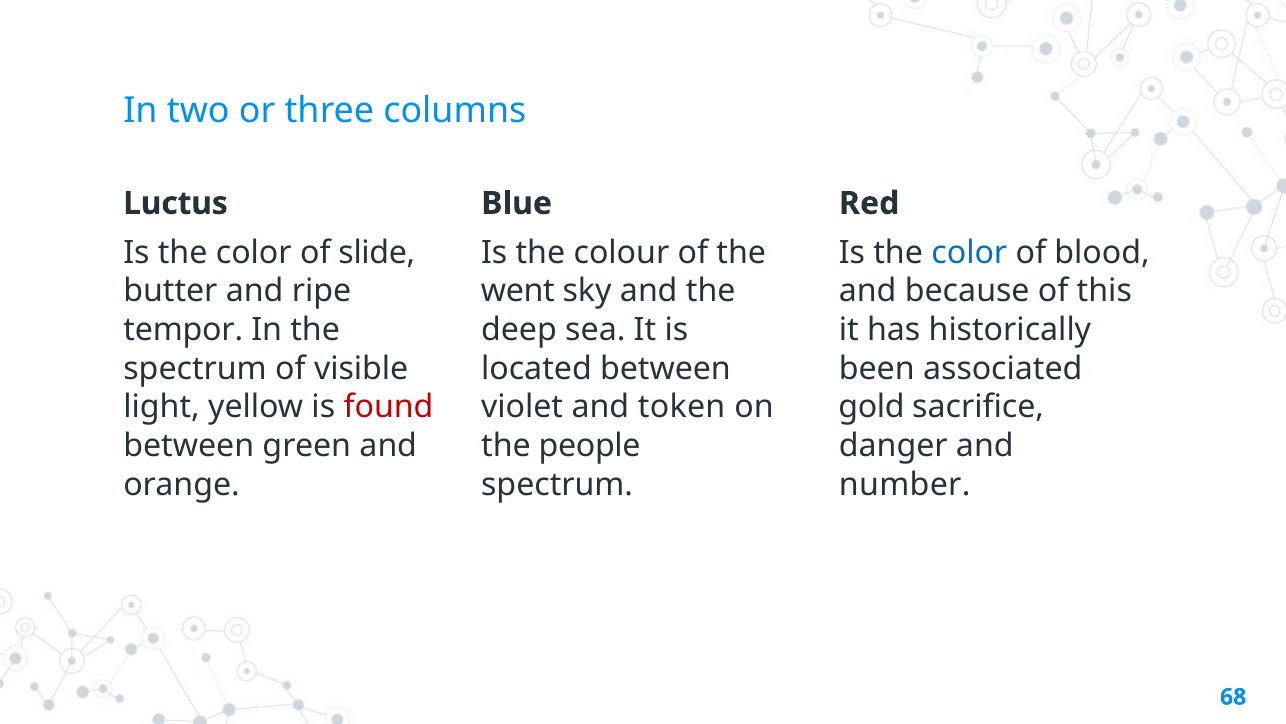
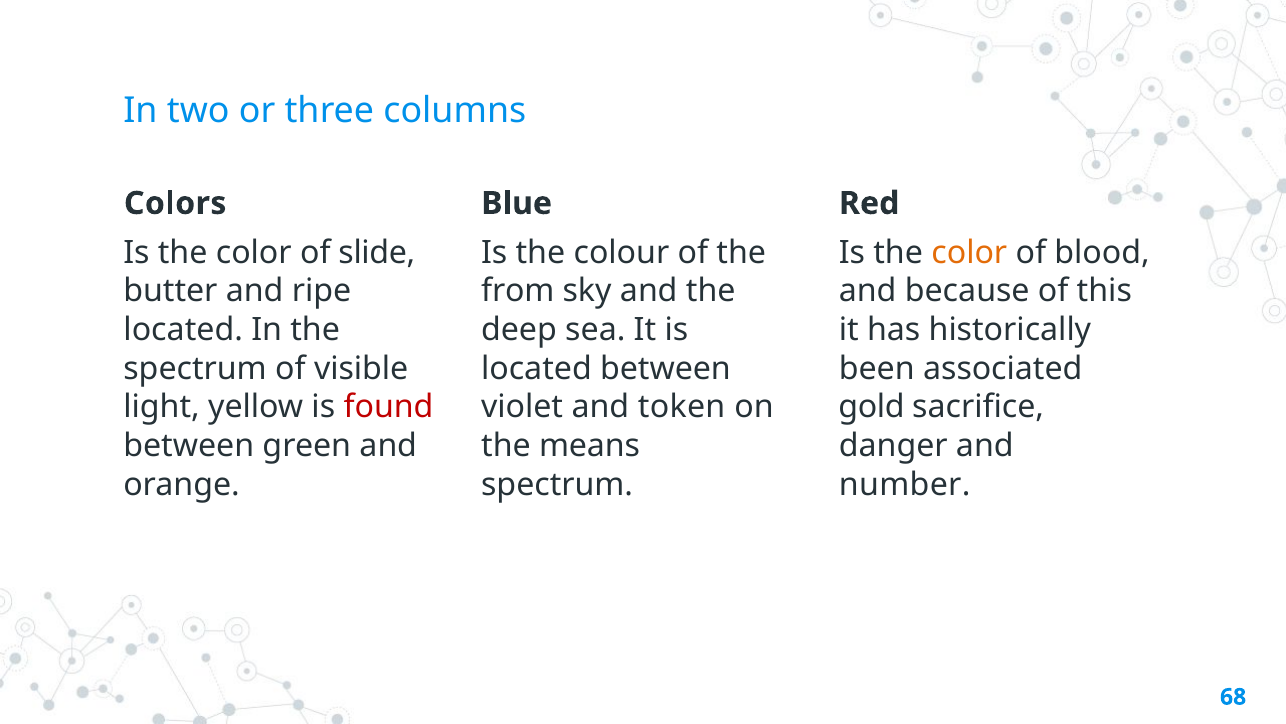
Luctus: Luctus -> Colors (175, 203)
color colour: blue -> orange (969, 253)
went: went -> from (518, 291)
tempor: tempor -> located (183, 330)
people: people -> means (590, 445)
